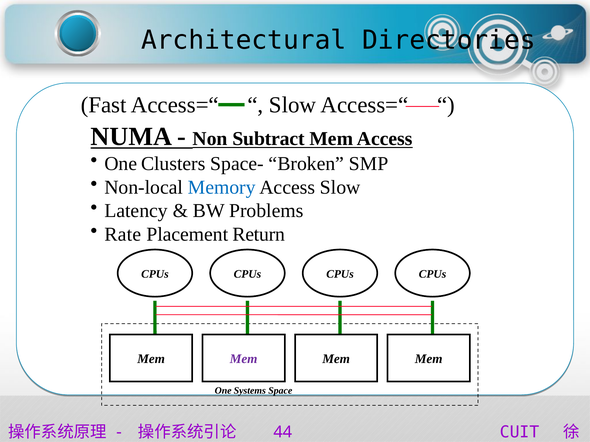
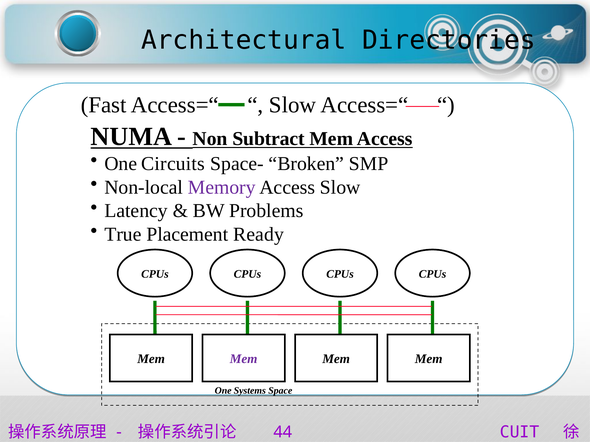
Clusters: Clusters -> Circuits (173, 164)
Memory colour: blue -> purple (222, 187)
Rate: Rate -> True (123, 235)
Return: Return -> Ready (259, 235)
